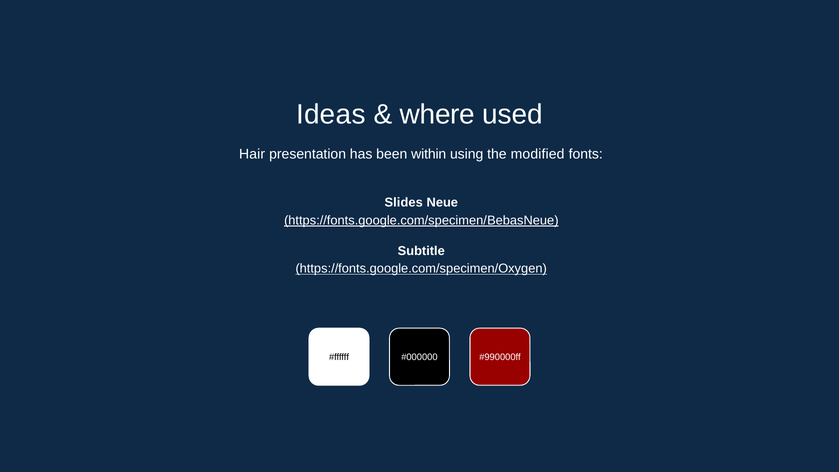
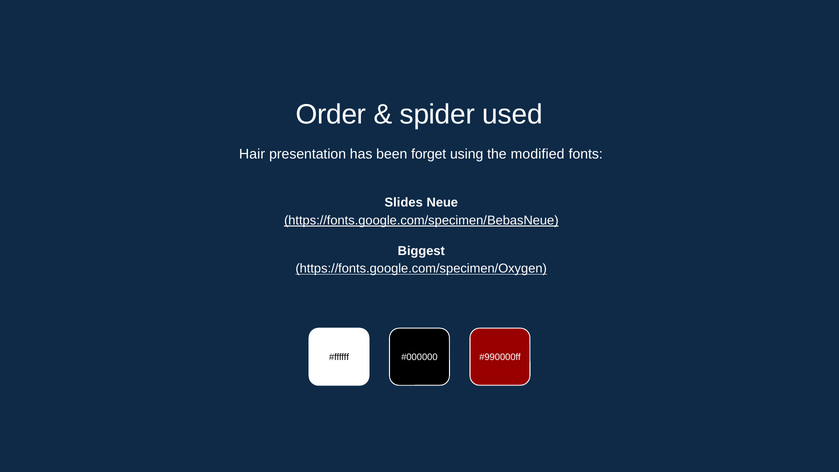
Ideas: Ideas -> Order (331, 115)
where: where -> spider (437, 115)
within: within -> forget (429, 154)
Subtitle: Subtitle -> Biggest (421, 251)
